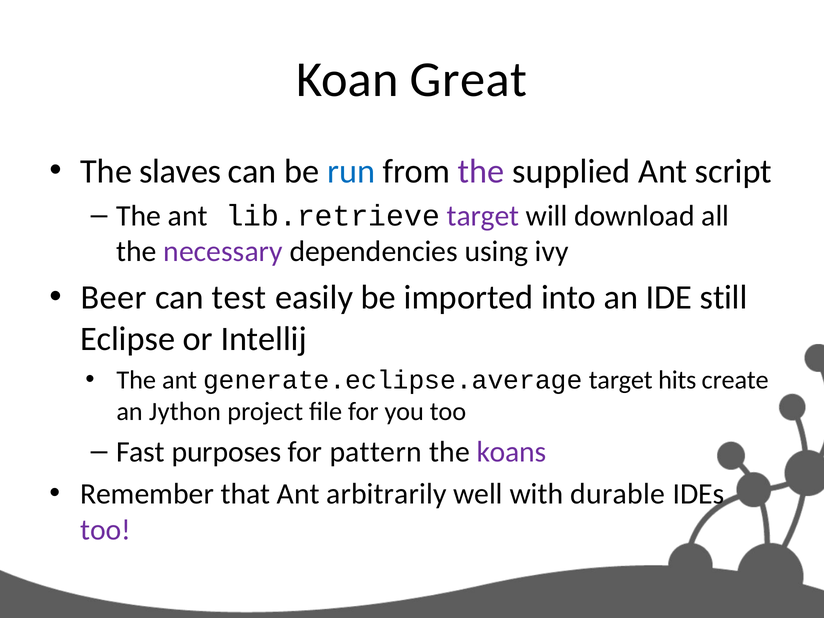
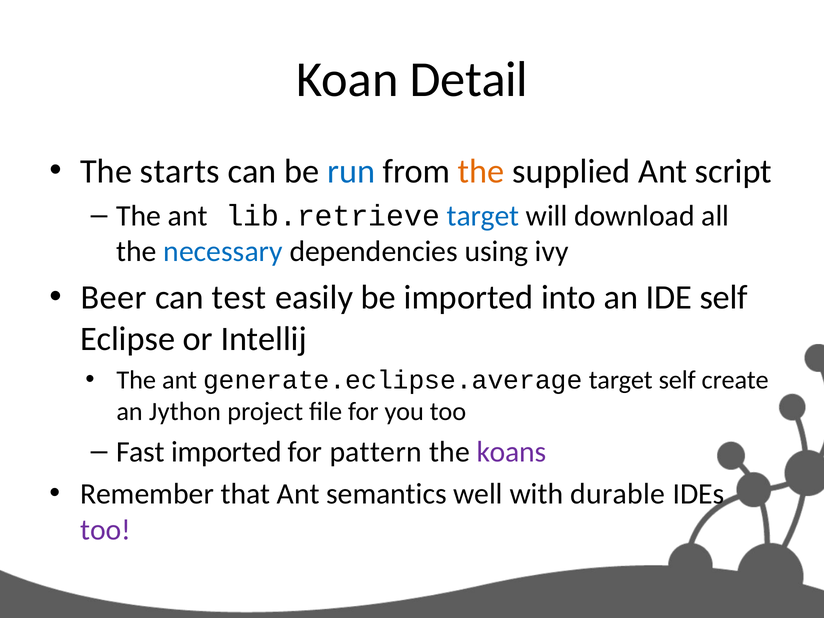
Great: Great -> Detail (469, 80)
slaves: slaves -> starts (180, 171)
the colour: purple -> orange (481, 171)
target colour: purple -> blue (483, 216)
necessary colour: purple -> blue (223, 252)
IDE still: still -> self (724, 298)
target hits: hits -> self (677, 380)
Fast purposes: purposes -> imported (226, 452)
arbitrarily: arbitrarily -> semantics (386, 494)
